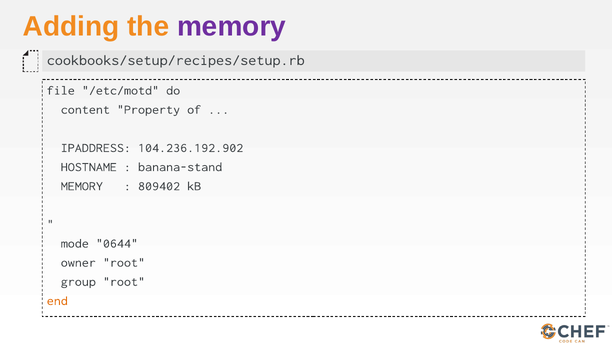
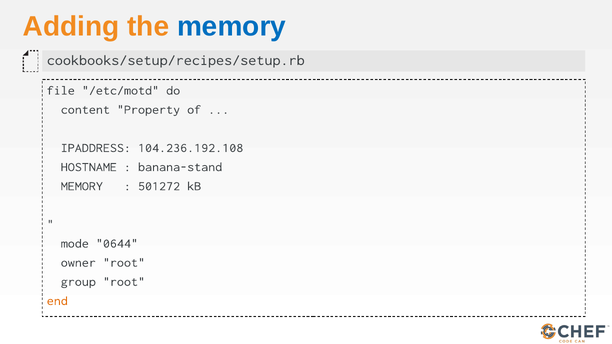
memory colour: purple -> blue (232, 26)
104.236.192.902: 104.236.192.902 -> 104.236.192.108 (191, 148)
809402: 809402 -> 501272 (159, 186)
